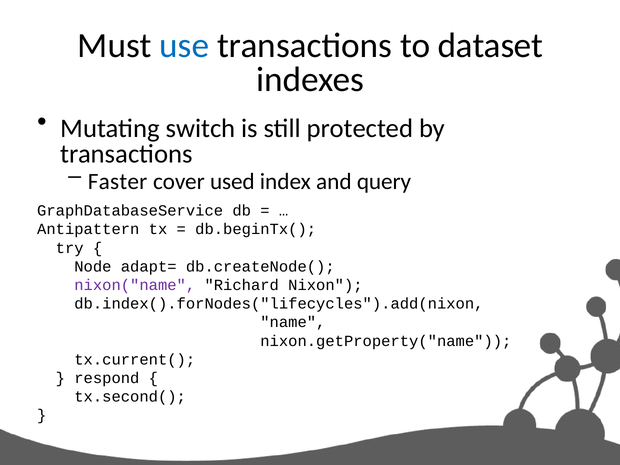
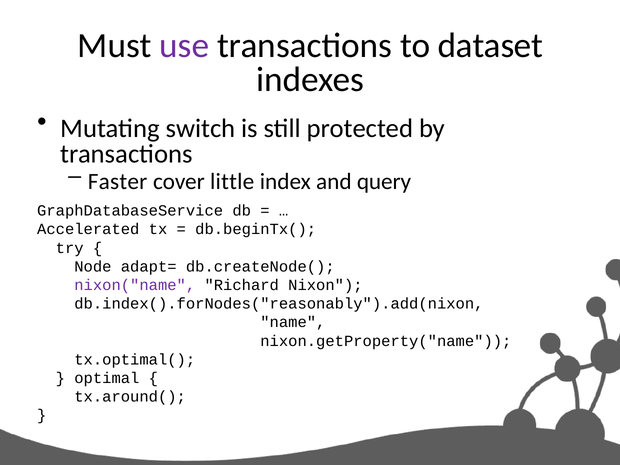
use colour: blue -> purple (184, 46)
used: used -> little (232, 181)
Antipattern: Antipattern -> Accelerated (88, 229)
db.index().forNodes("lifecycles").add(nixon: db.index().forNodes("lifecycles").add(nixon -> db.index().forNodes("reasonably").add(nixon (279, 304)
tx.current(: tx.current( -> tx.optimal( (135, 359)
respond: respond -> optimal (107, 378)
tx.second(: tx.second( -> tx.around( (130, 397)
